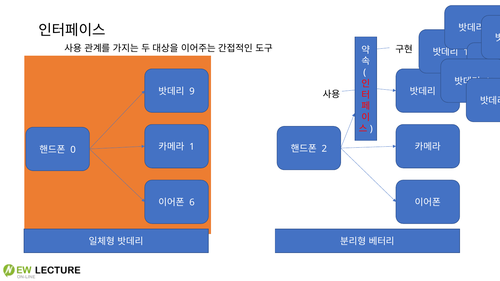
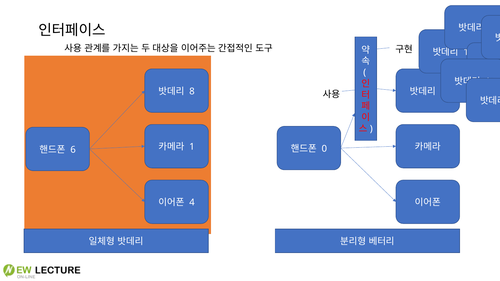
9: 9 -> 8 (192, 91)
2: 2 -> 0 (324, 149)
0: 0 -> 6 (73, 150)
6: 6 -> 4 (192, 203)
